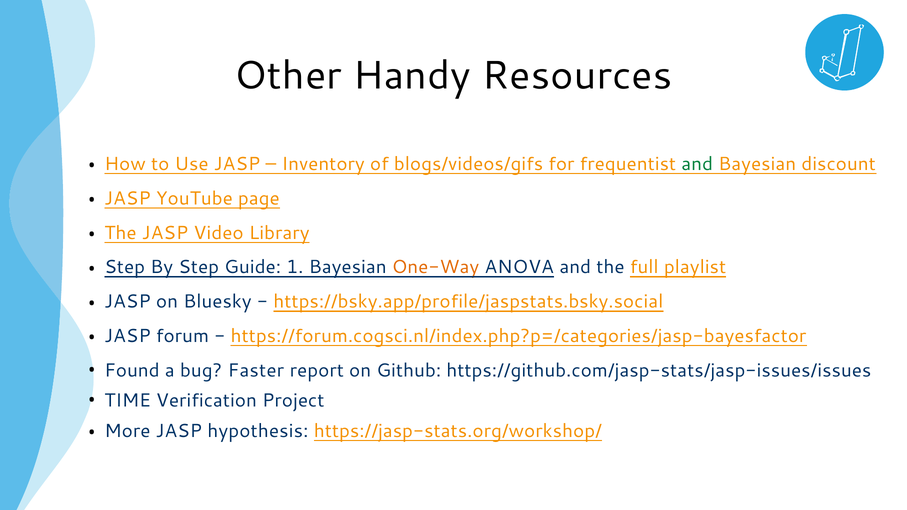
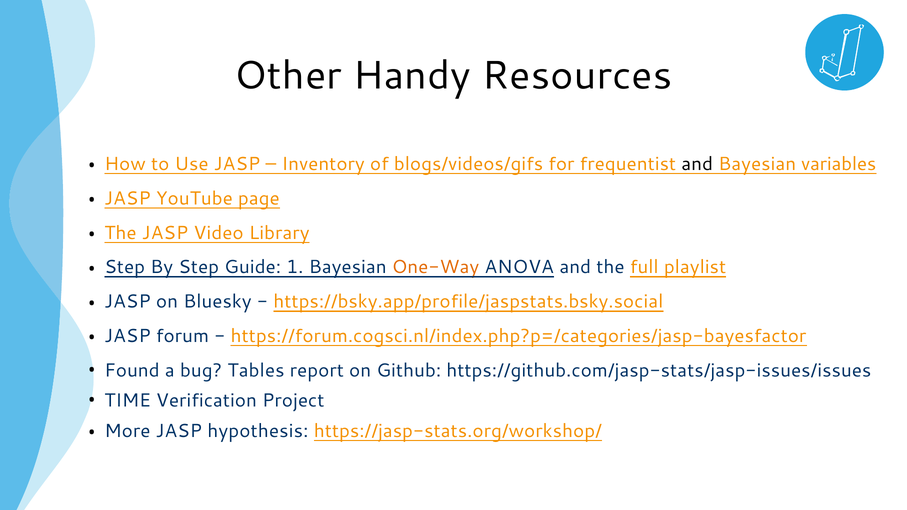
and colour: green -> black (697, 164)
discount: discount -> variables (839, 164)
Faster: Faster -> Tables (256, 371)
